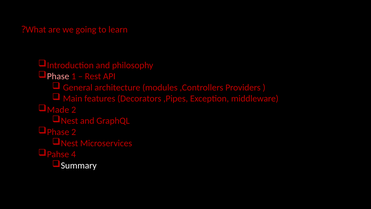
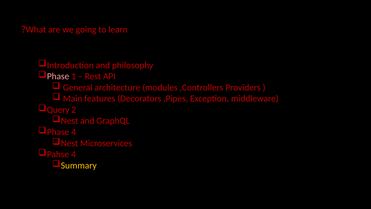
Made: Made -> Query (58, 110)
Phase 2: 2 -> 4 (74, 132)
Summary colour: white -> yellow (79, 165)
